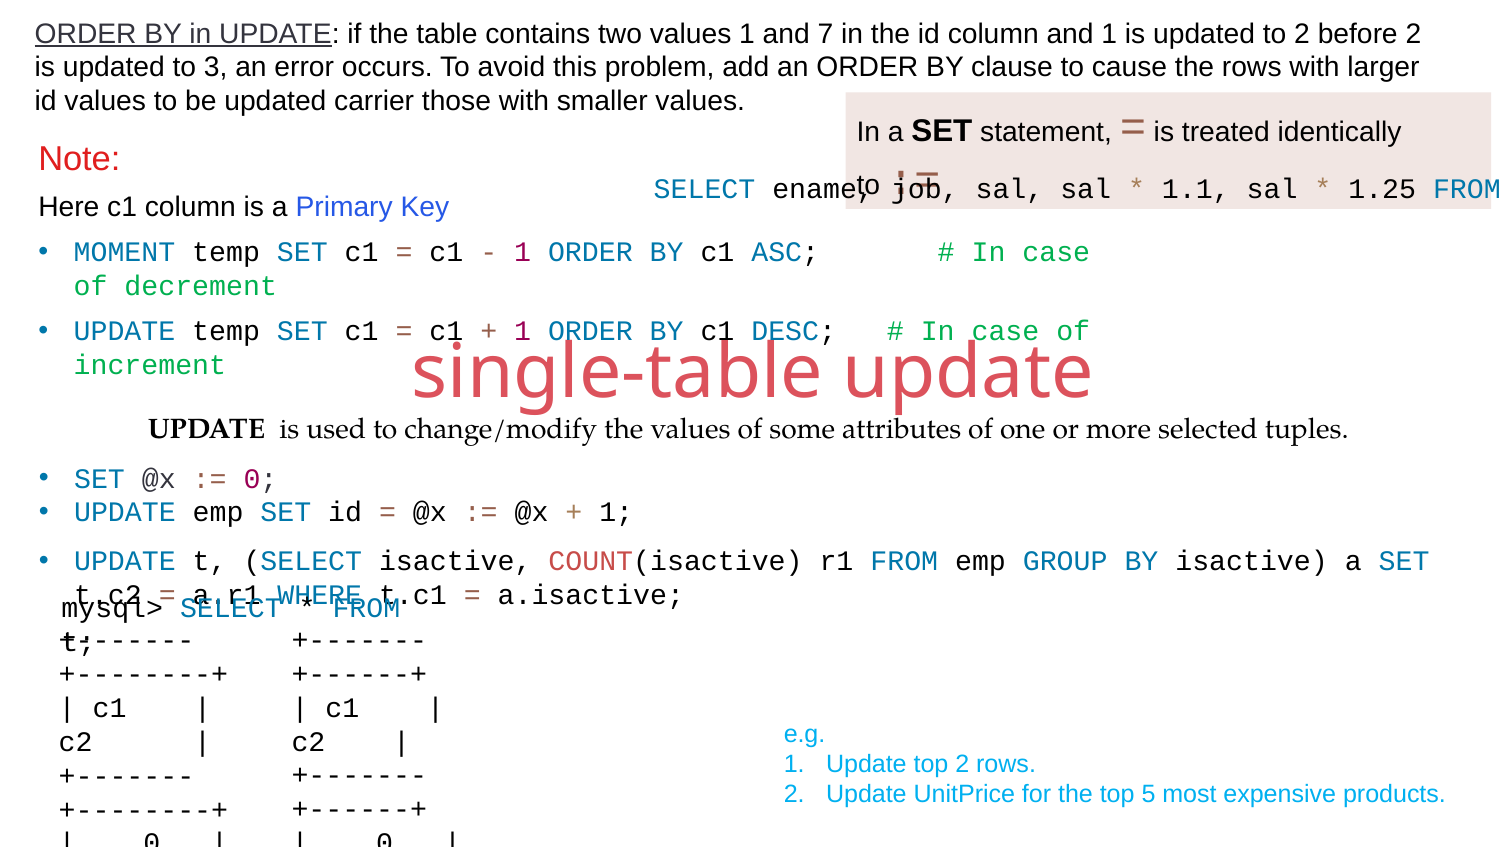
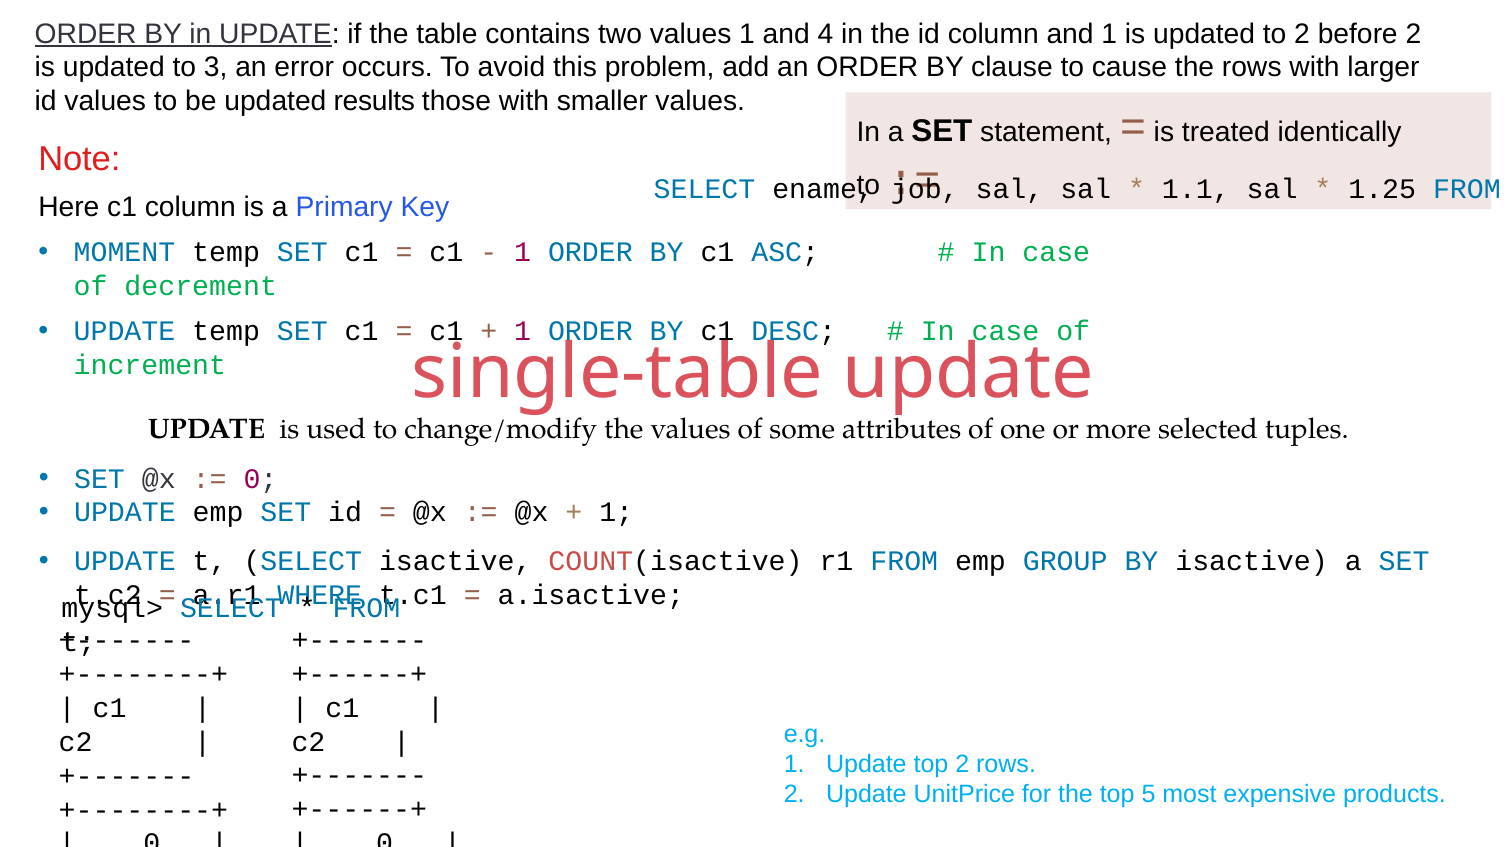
7: 7 -> 4 (825, 34)
carrier: carrier -> results (374, 101)
